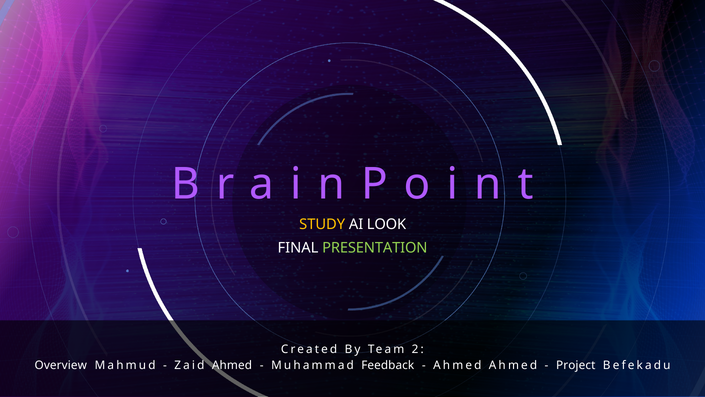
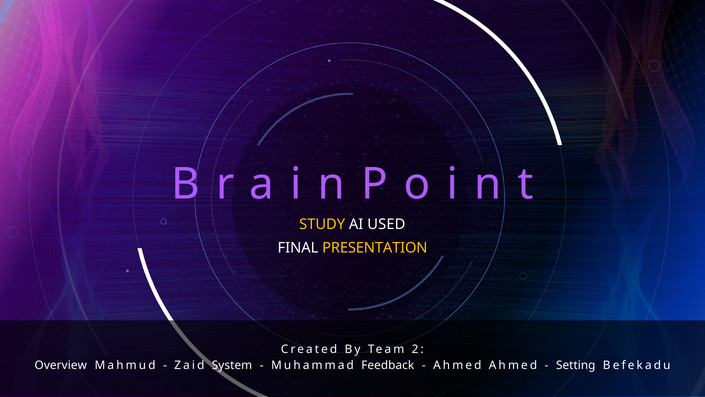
LOOK: LOOK -> USED (386, 224)
PRESENTATION colour: light green -> yellow (375, 247)
Zaid Ahmed: Ahmed -> System (232, 365)
Project: Project -> Setting (576, 365)
